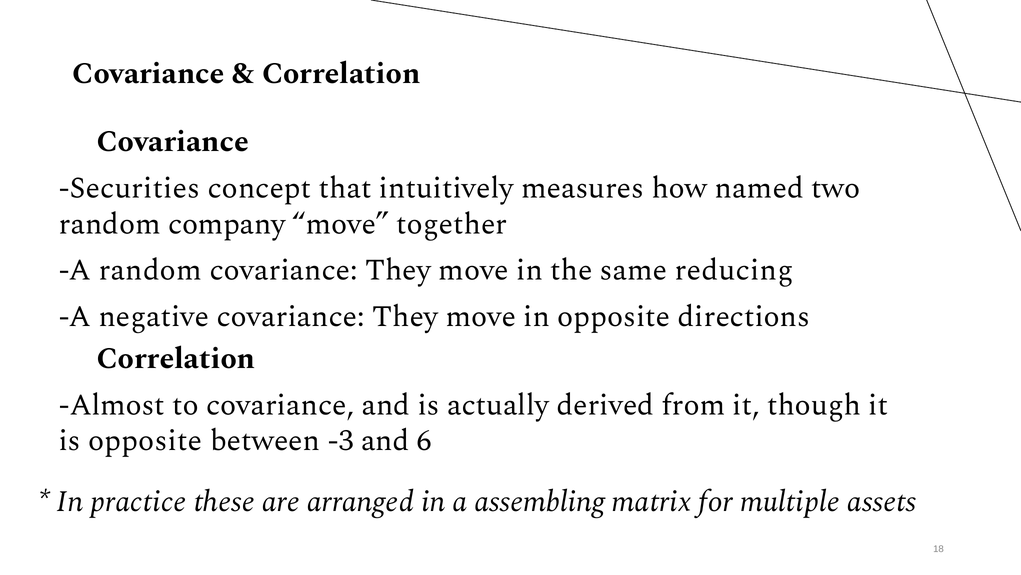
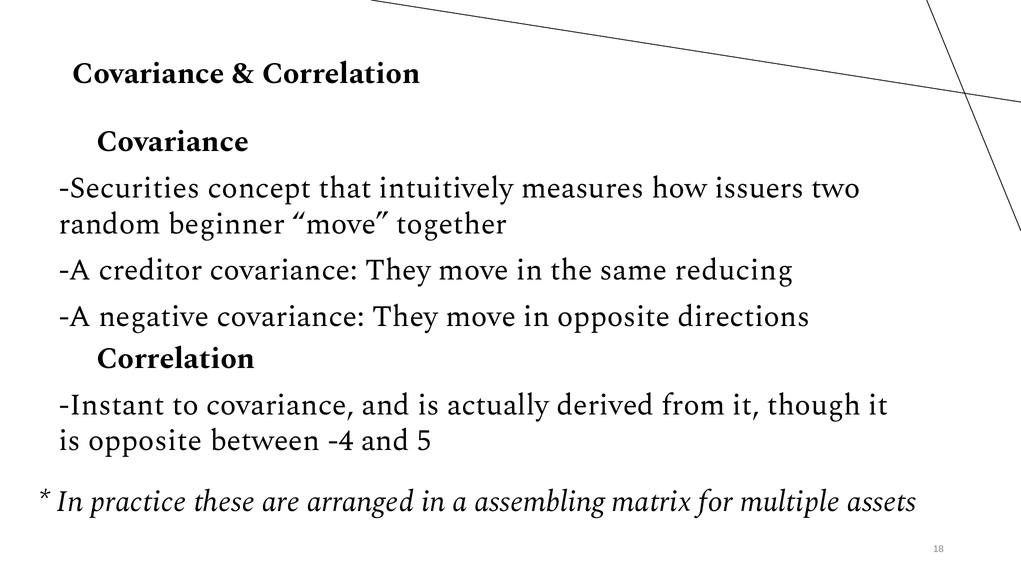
named: named -> issuers (759, 188)
company: company -> beginner (227, 223)
A random: random -> creditor (150, 270)
Almost: Almost -> Instant (112, 404)
-3: -3 -> -4 (341, 440)
6: 6 -> 5 (424, 440)
